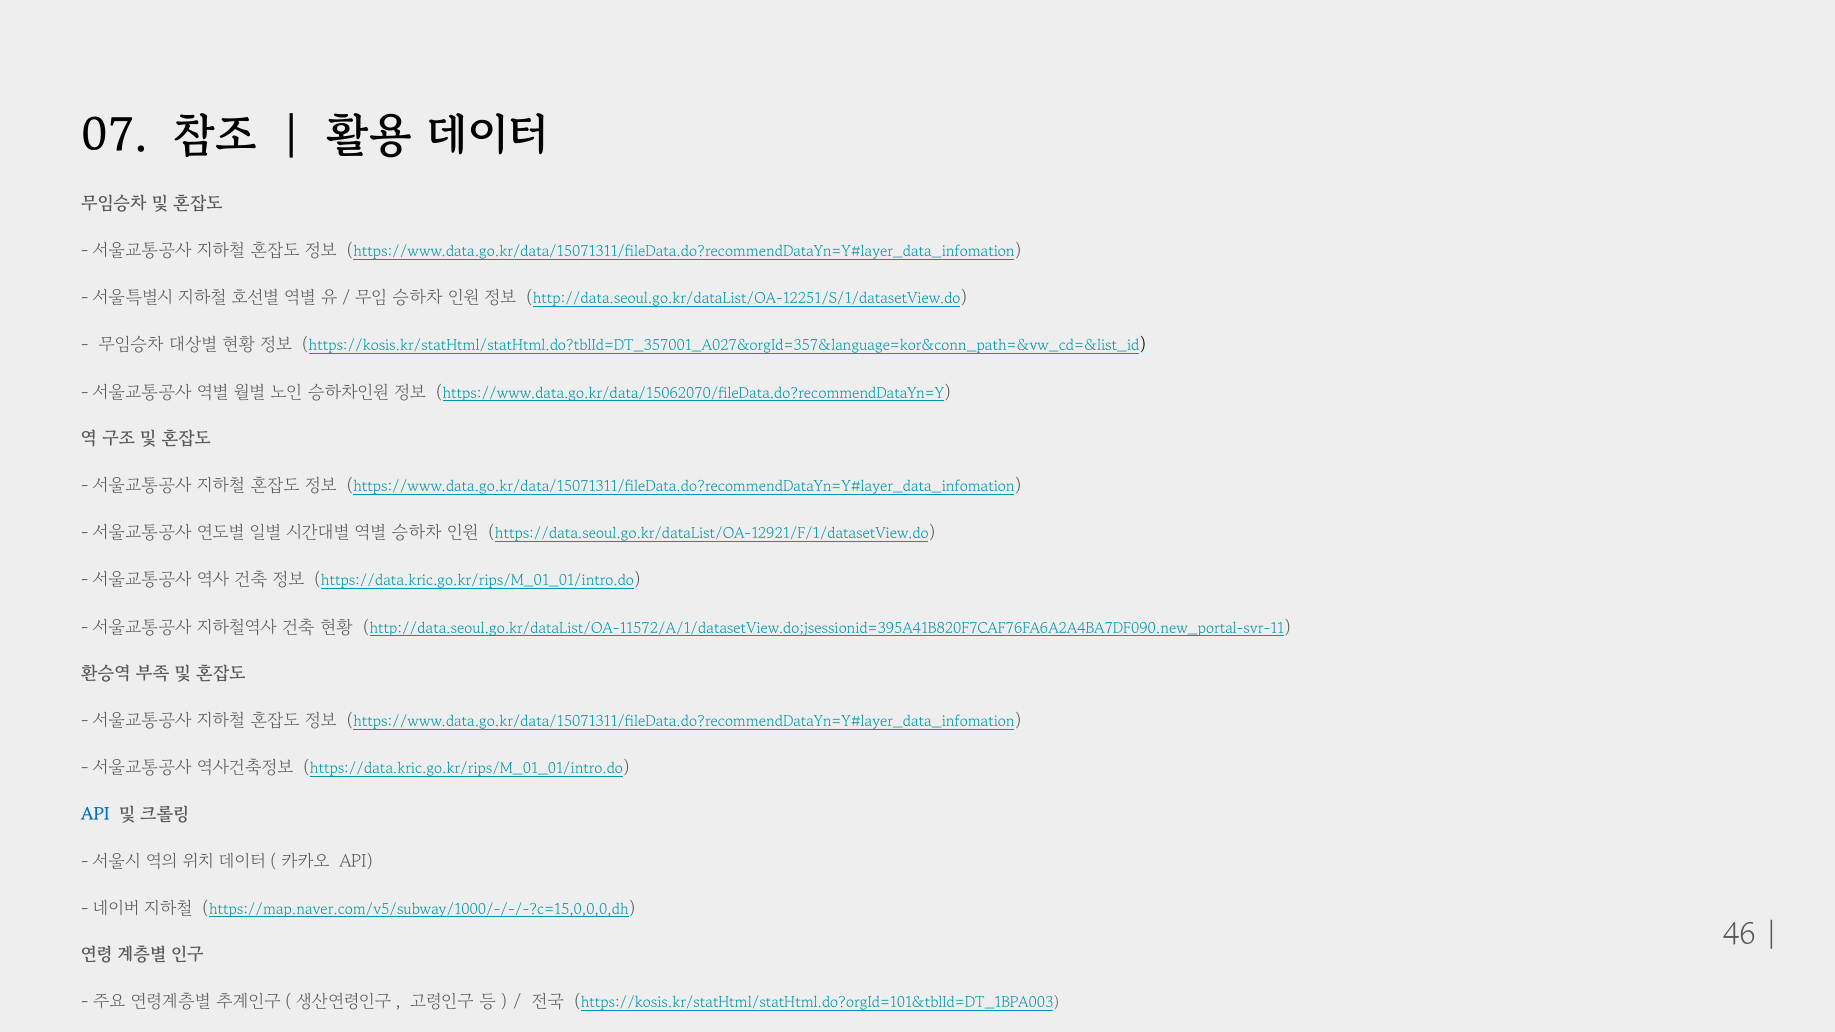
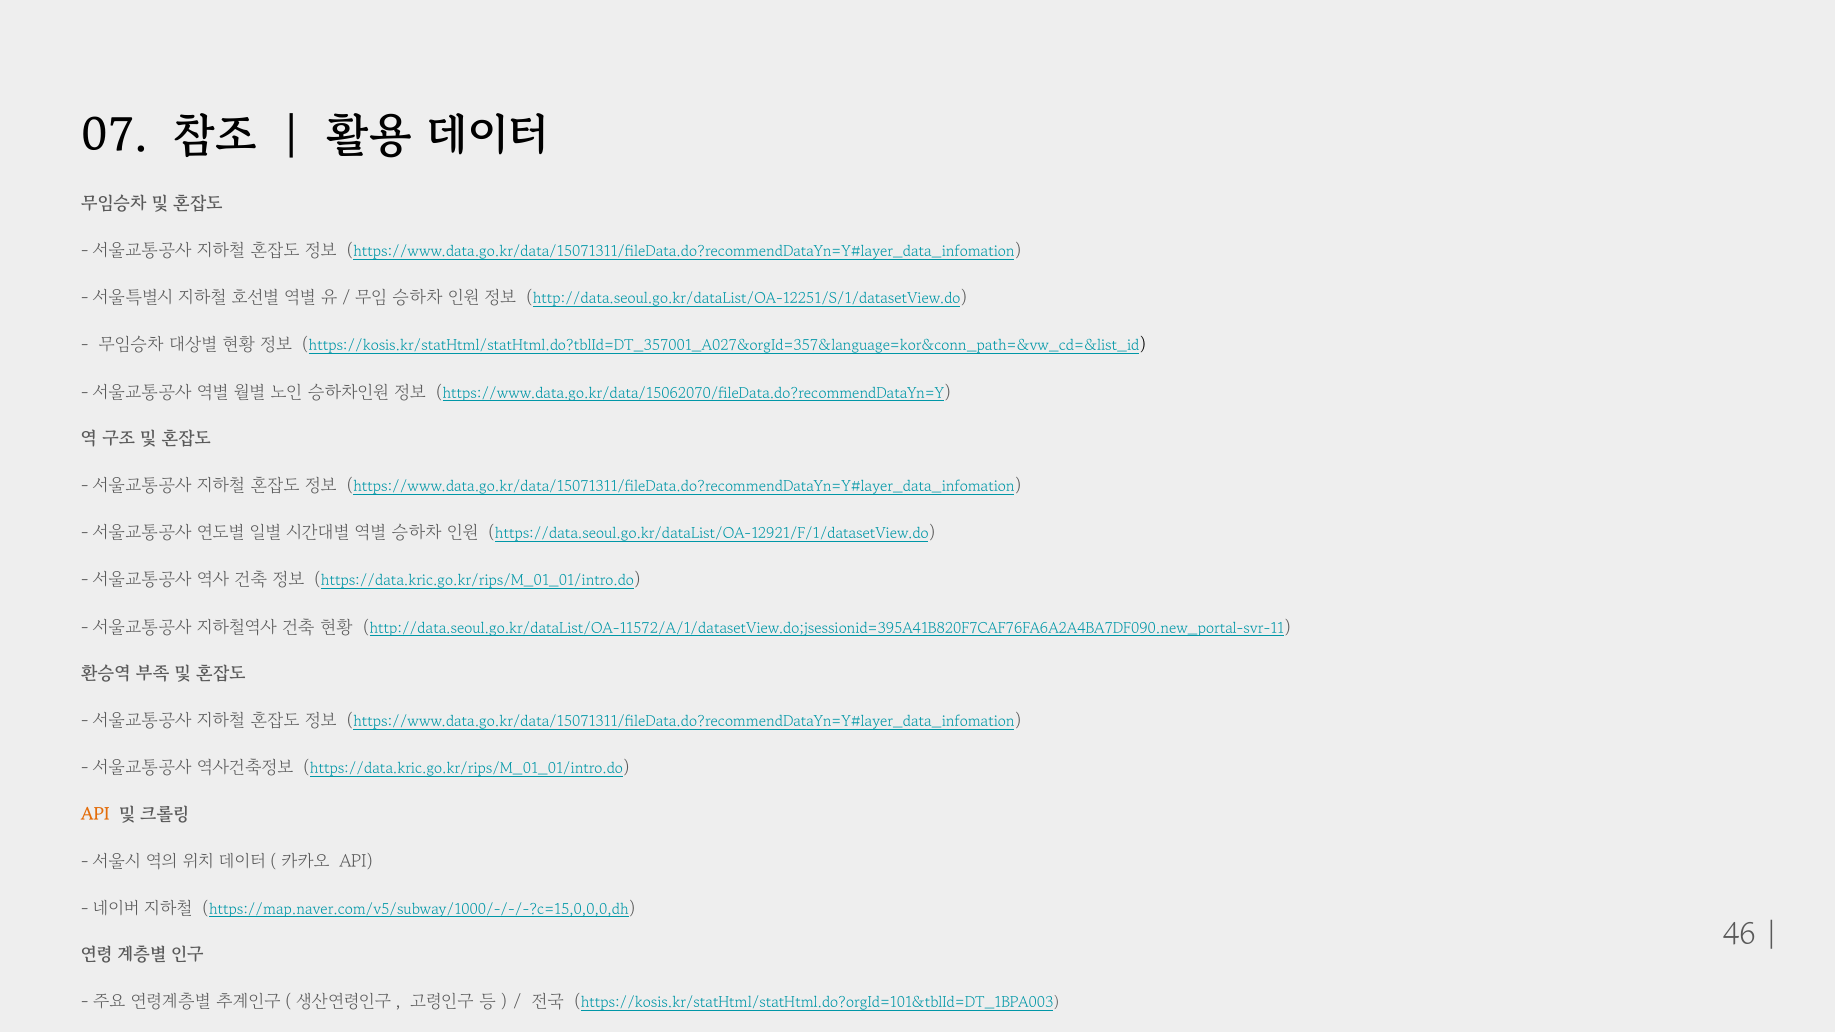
API colour: blue -> orange (95, 816)
